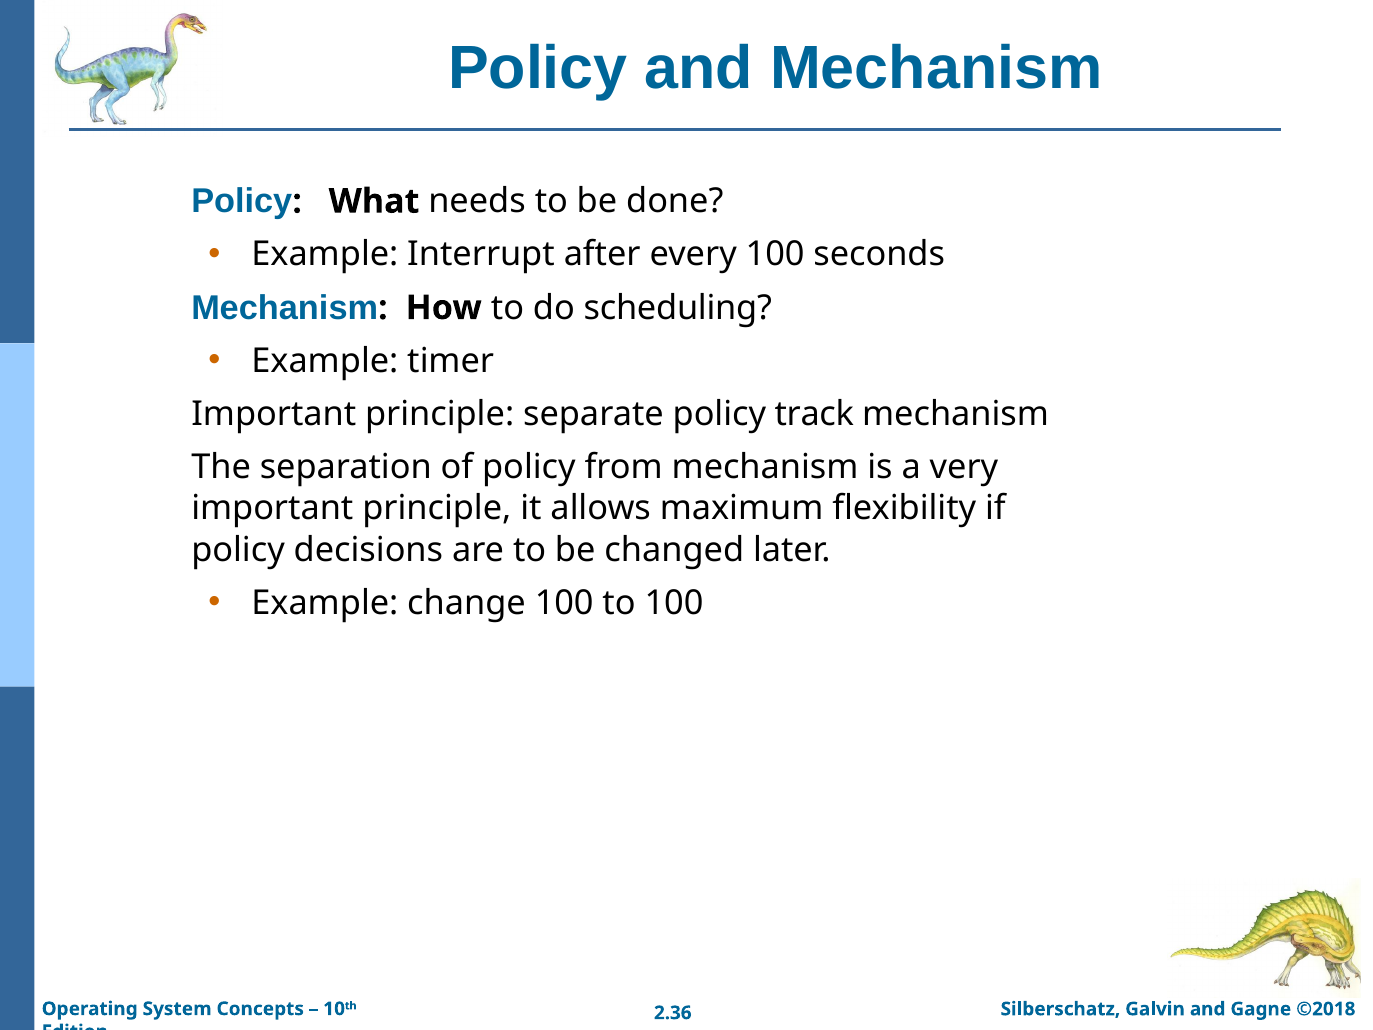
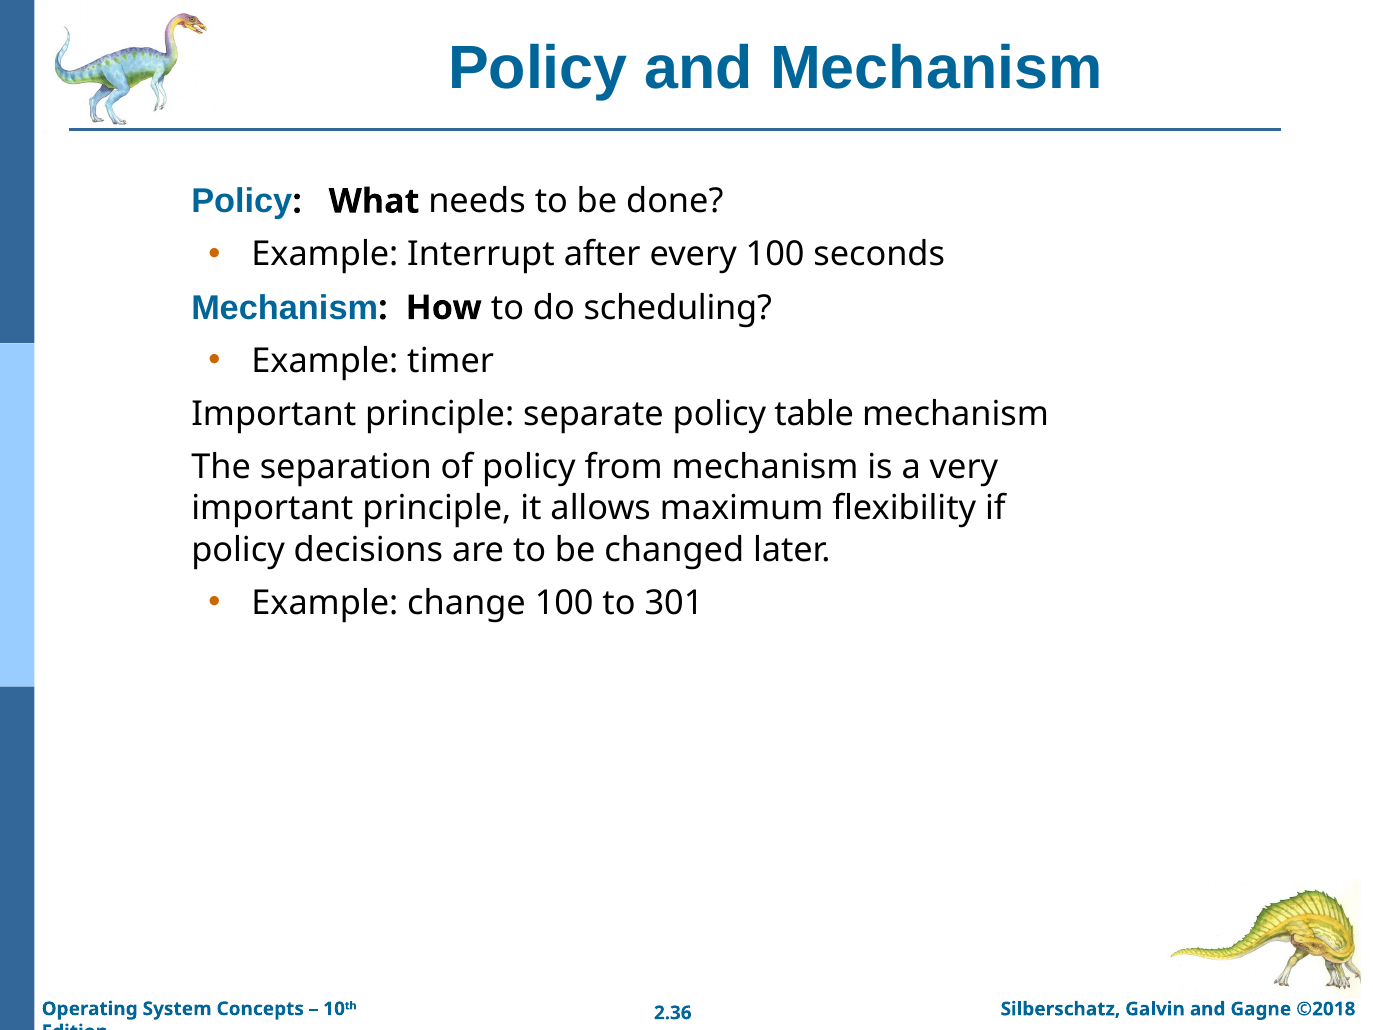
track: track -> table (814, 414)
to 100: 100 -> 301 (674, 603)
